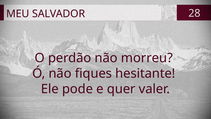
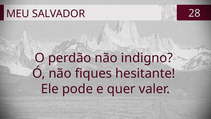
morreu: morreu -> indigno (147, 58)
